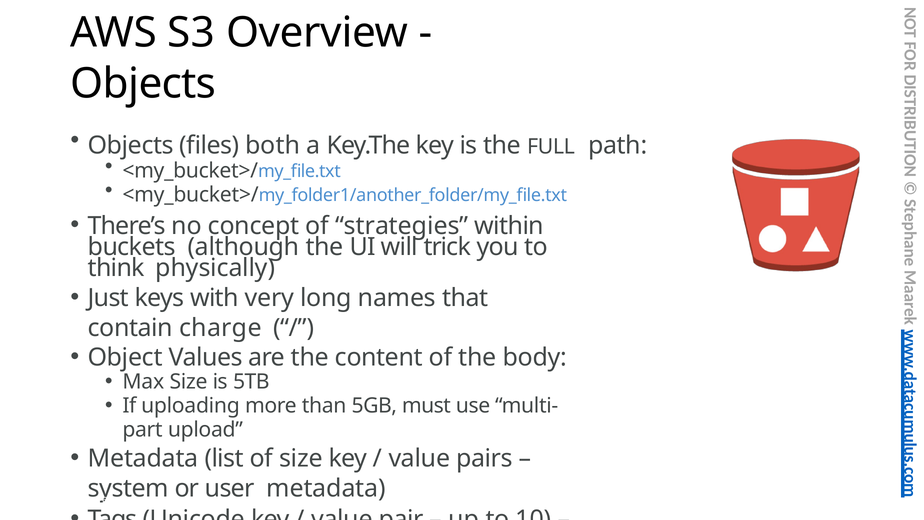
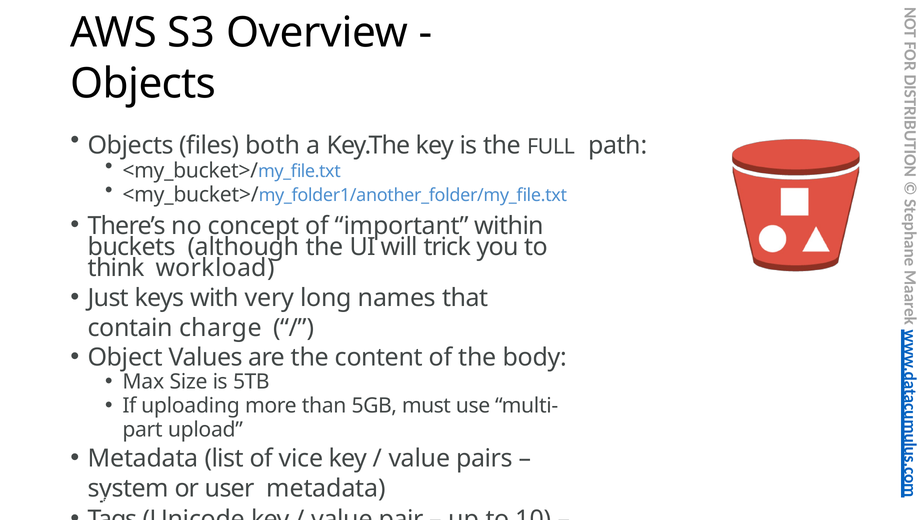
strategies: strategies -> important (402, 226)
physically: physically -> workload (215, 268)
of size: size -> vice (301, 458)
